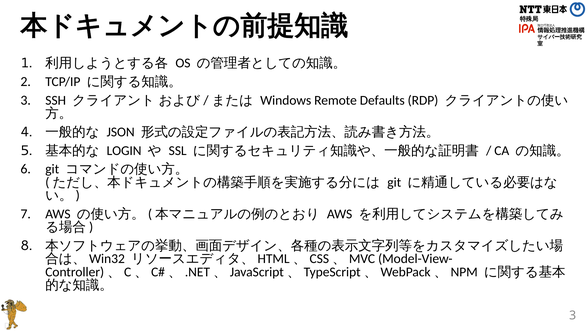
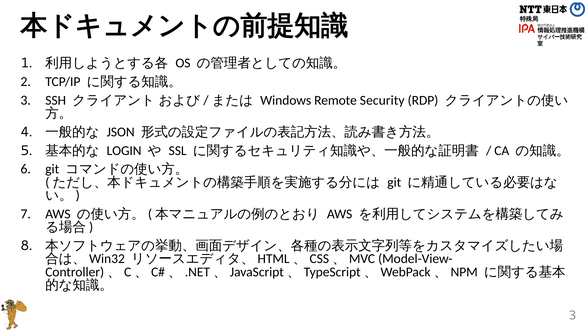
Defaults: Defaults -> Security (382, 100)
